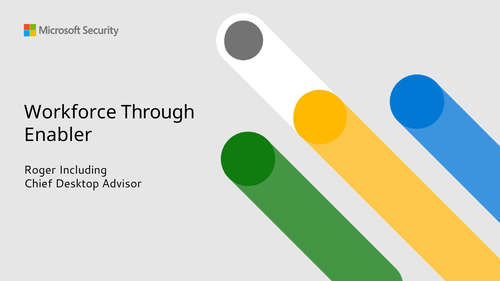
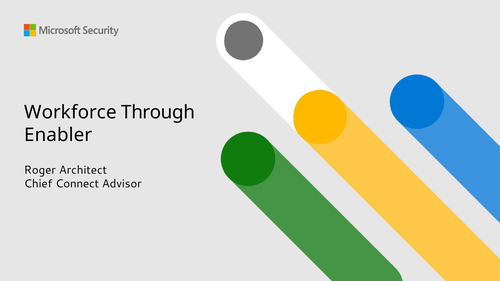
Including: Including -> Architect (83, 170)
Desktop: Desktop -> Connect (77, 184)
